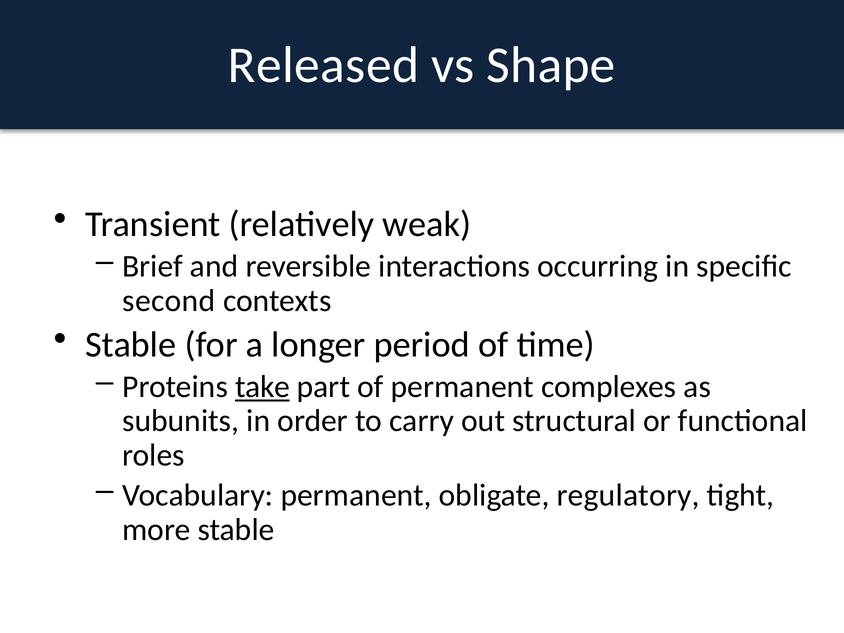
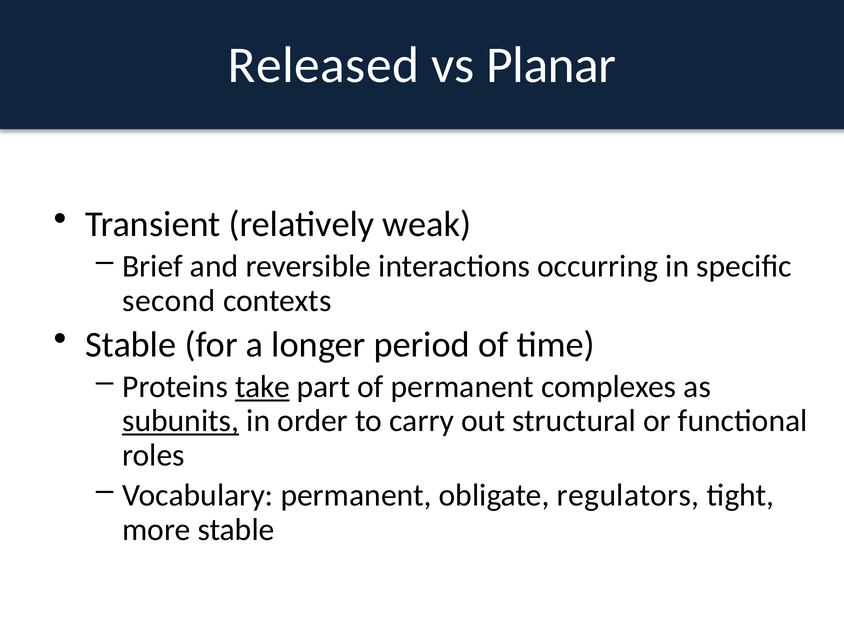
Shape: Shape -> Planar (551, 65)
subunits underline: none -> present (181, 421)
regulatory: regulatory -> regulators (628, 495)
